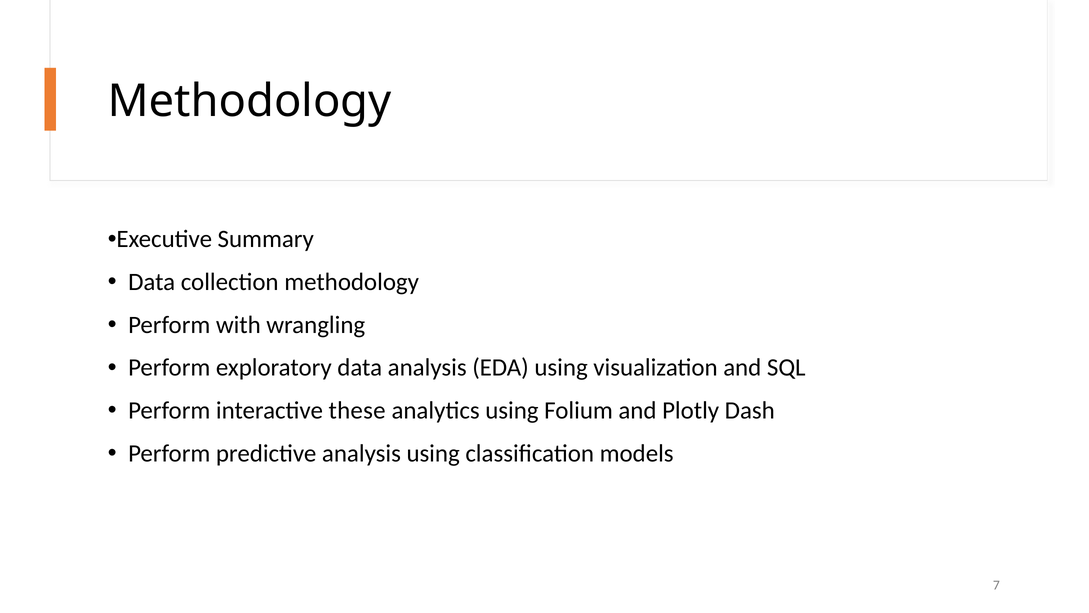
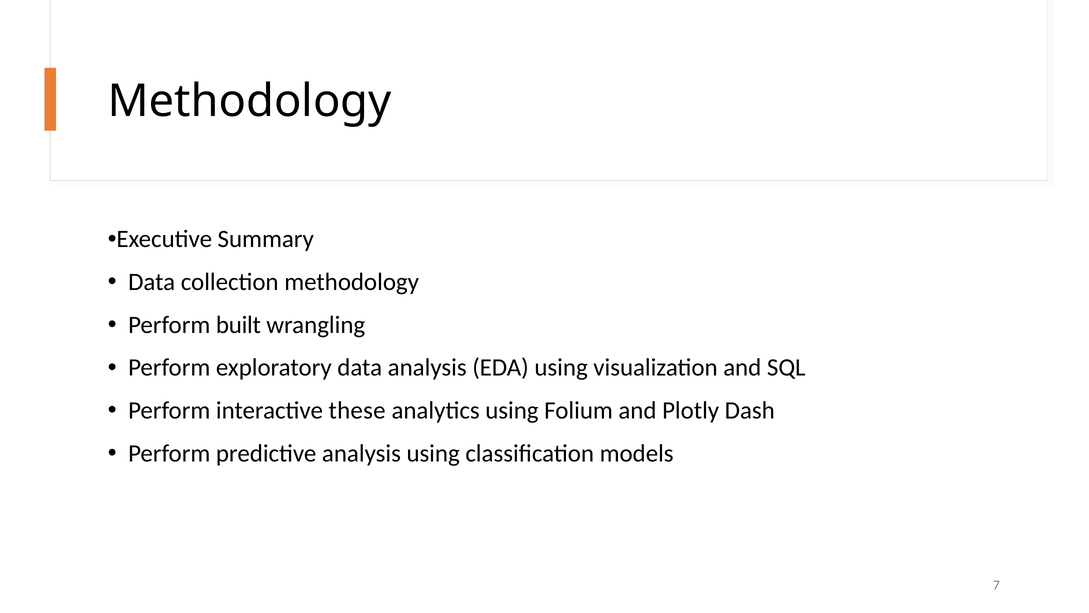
with: with -> built (238, 325)
